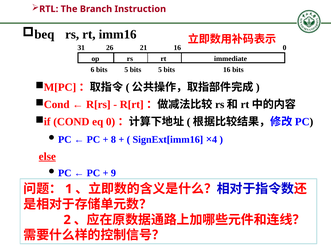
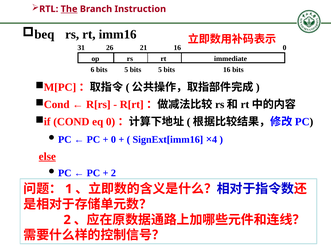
The underline: none -> present (69, 9)
8: 8 -> 0 (113, 140)
9: 9 -> 2 (113, 173)
